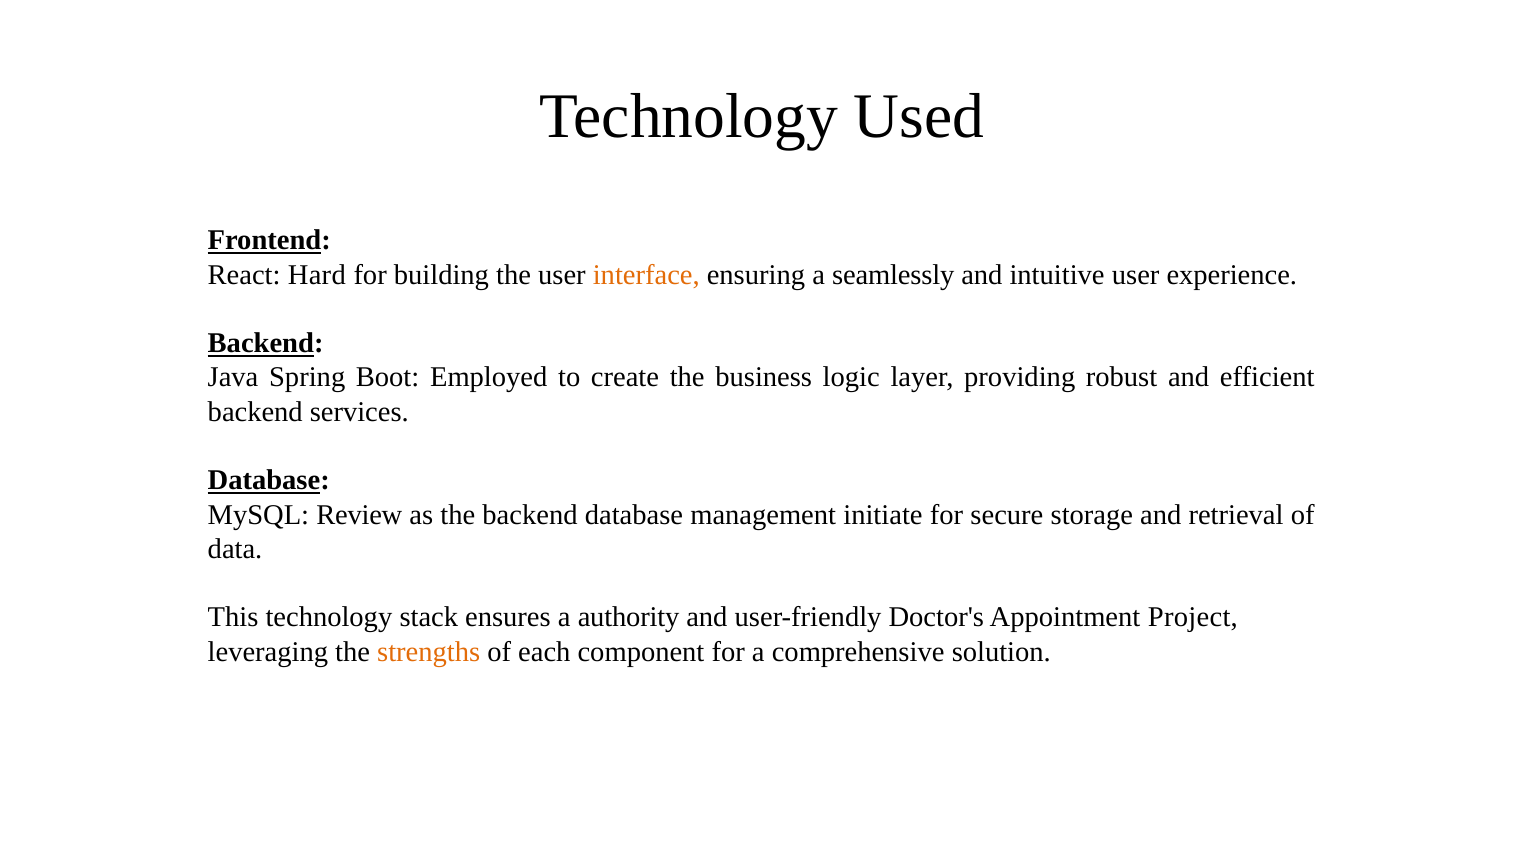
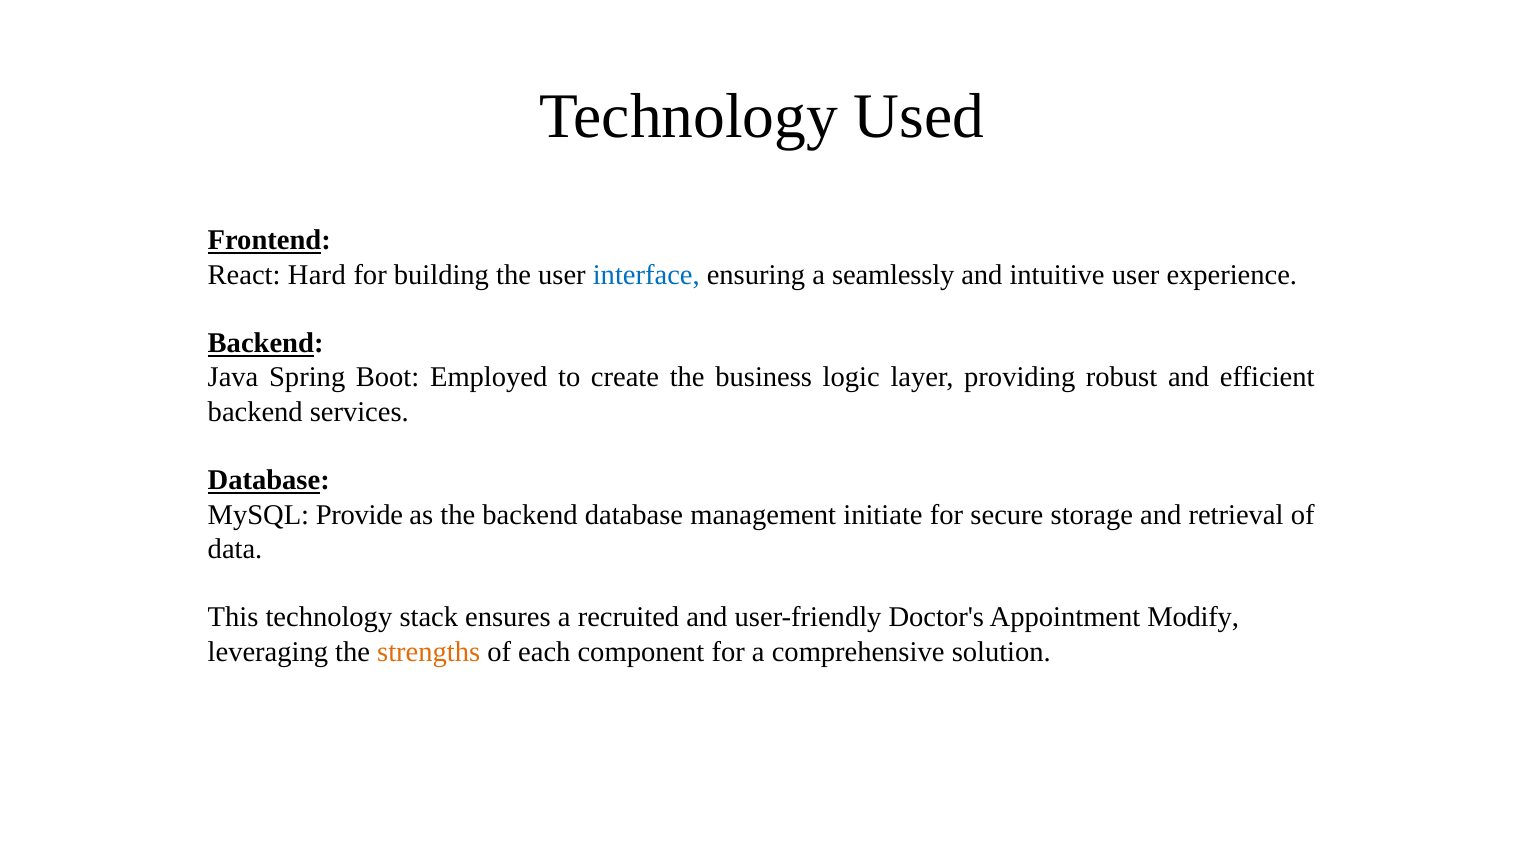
interface colour: orange -> blue (646, 275)
Review: Review -> Provide (359, 515)
authority: authority -> recruited (628, 618)
Project: Project -> Modify (1193, 618)
